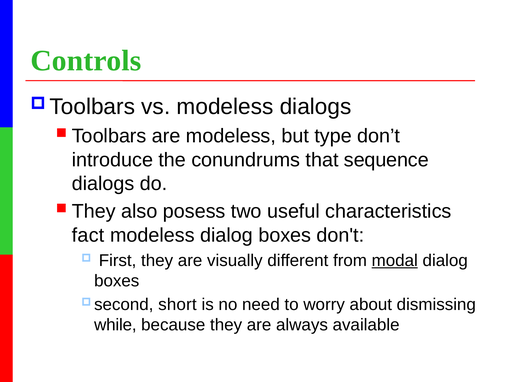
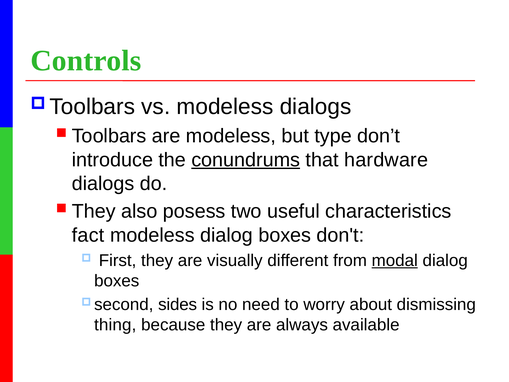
conundrums underline: none -> present (246, 160)
sequence: sequence -> hardware (386, 160)
short: short -> sides (178, 304)
while: while -> thing (115, 325)
